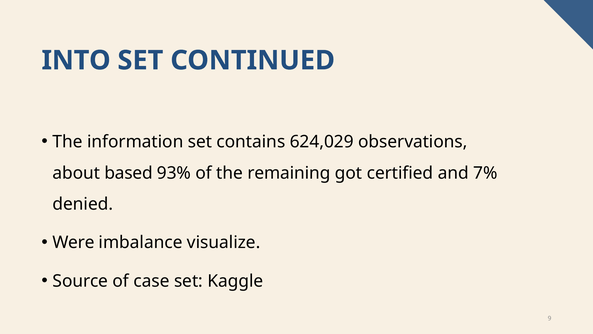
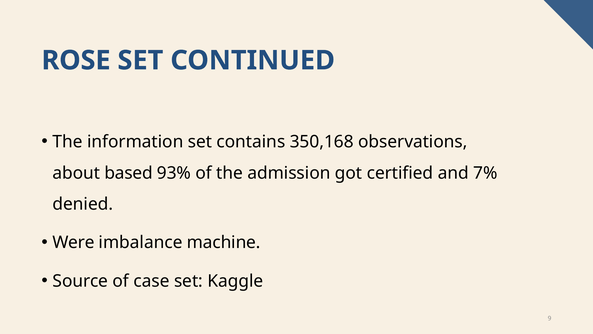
INTO: INTO -> ROSE (76, 60)
624,029: 624,029 -> 350,168 (322, 142)
remaining: remaining -> admission (289, 173)
visualize: visualize -> machine (224, 242)
